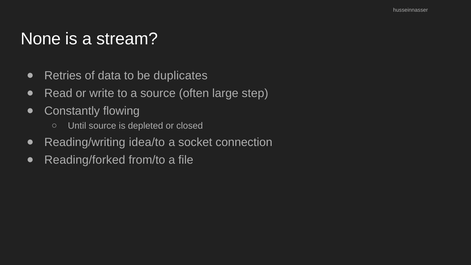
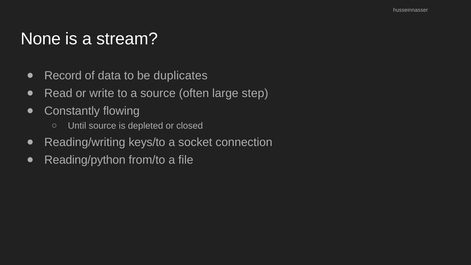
Retries: Retries -> Record (63, 75)
idea/to: idea/to -> keys/to (147, 142)
Reading/forked: Reading/forked -> Reading/python (85, 160)
